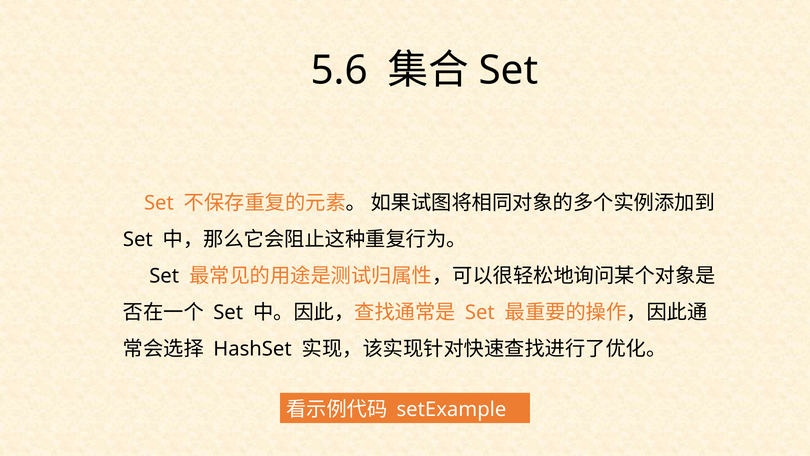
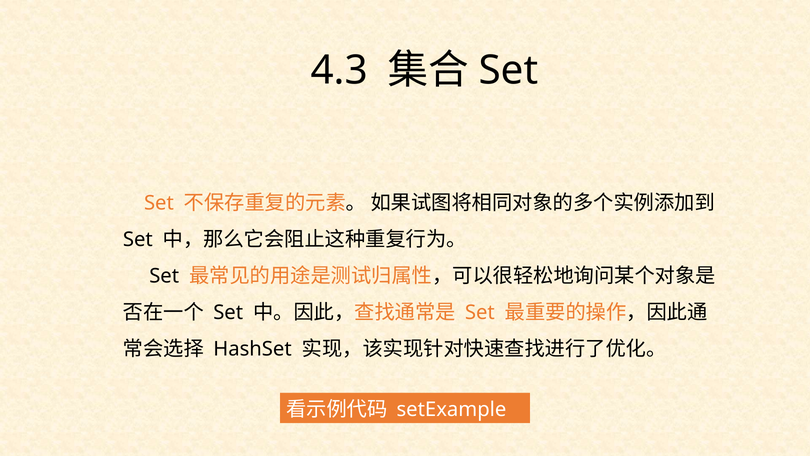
5.6: 5.6 -> 4.3 (339, 70)
